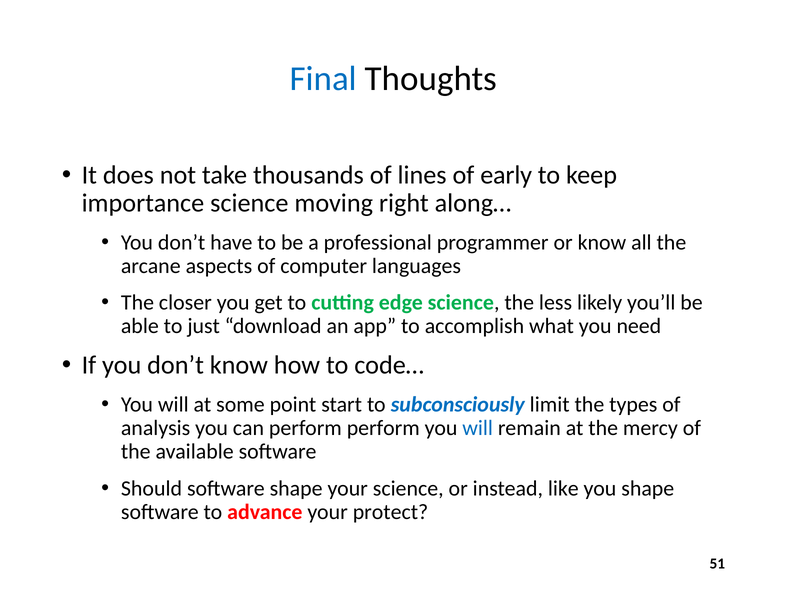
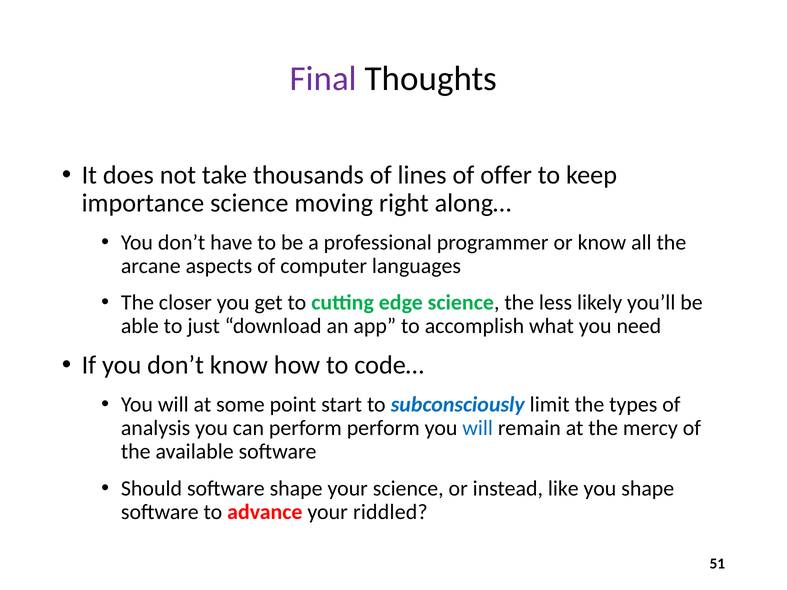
Final colour: blue -> purple (323, 79)
early: early -> offer (506, 175)
protect: protect -> riddled (390, 512)
